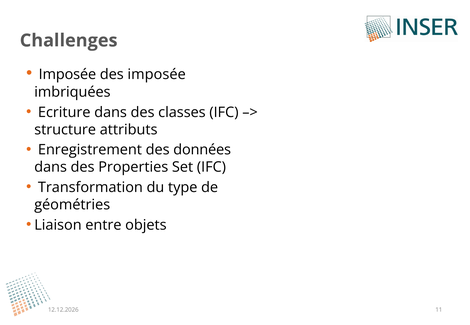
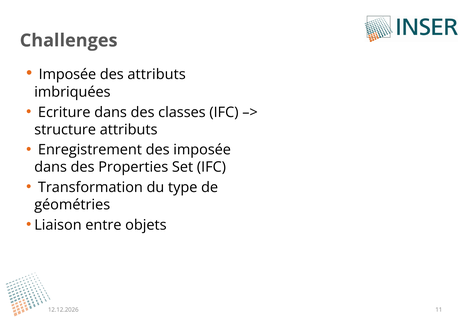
des imposée: imposée -> attributs (157, 74)
des données: données -> imposée (202, 150)
